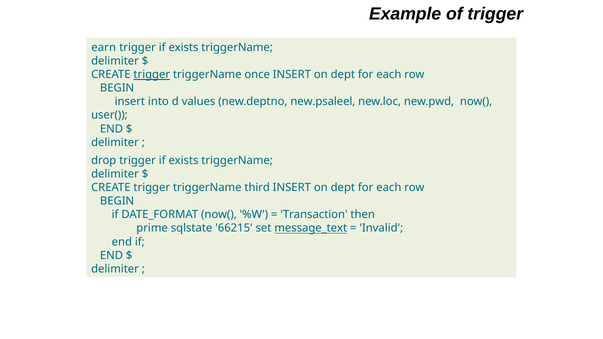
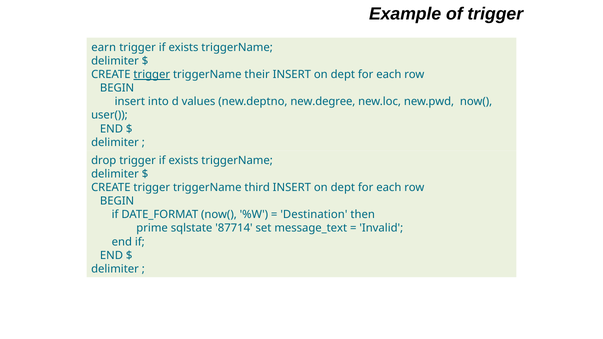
once: once -> their (257, 75)
new.psaleel: new.psaleel -> new.degree (323, 102)
Transaction: Transaction -> Destination (314, 215)
66215: 66215 -> 87714 (234, 228)
message_text underline: present -> none (311, 228)
